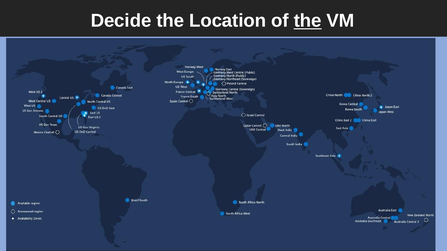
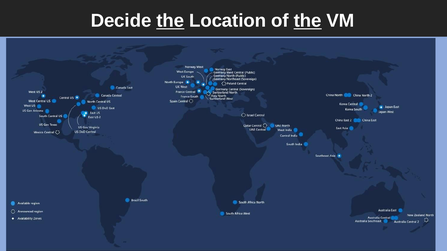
the underline: none -> present (170, 21)
